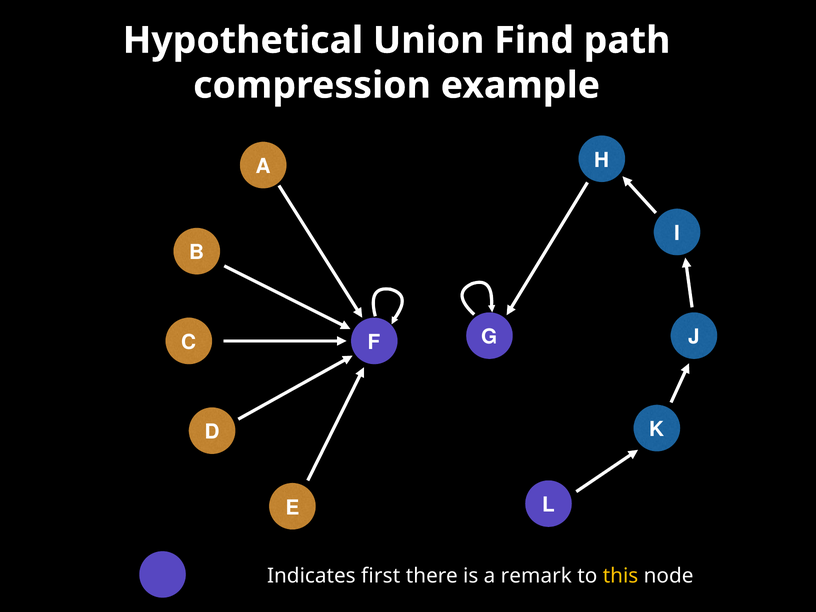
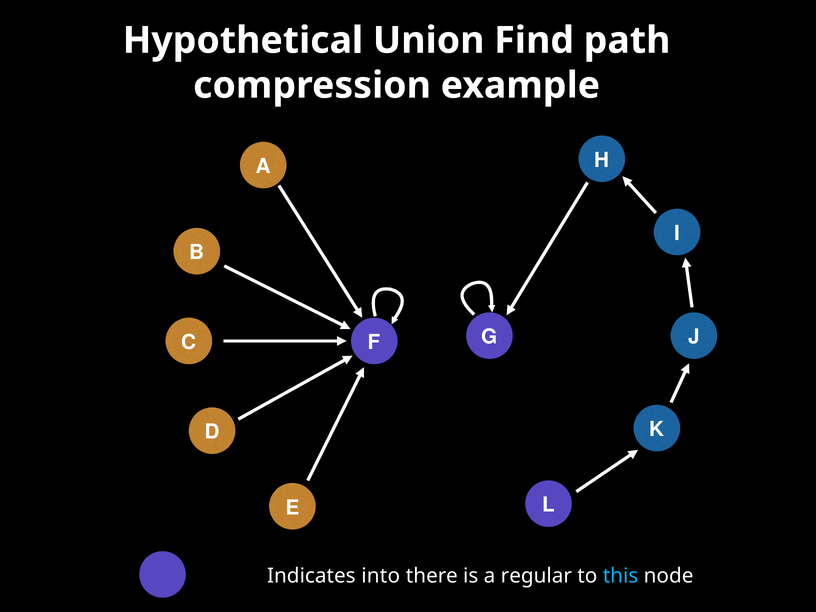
first: first -> into (381, 576)
remark: remark -> regular (536, 576)
this colour: yellow -> light blue (621, 576)
